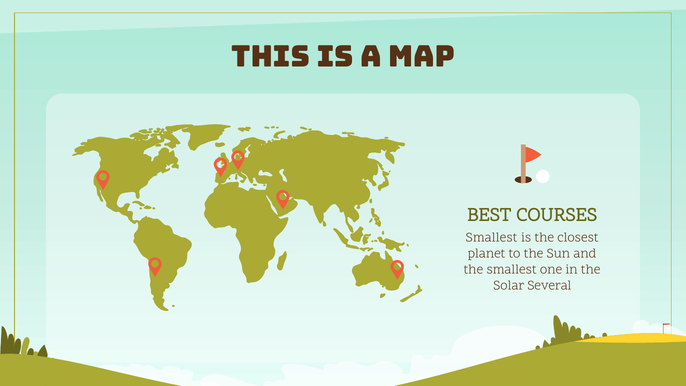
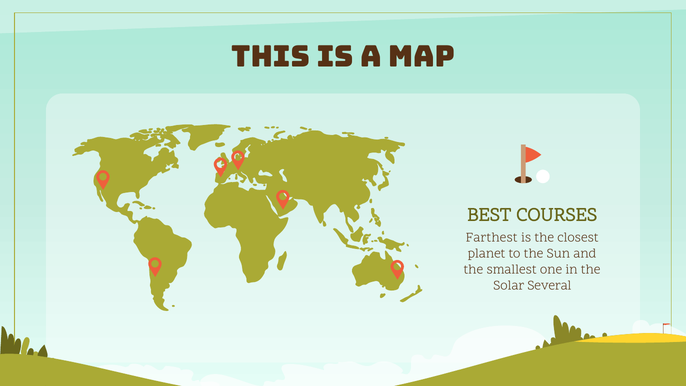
Smallest: Smallest -> Farthest (492, 237)
